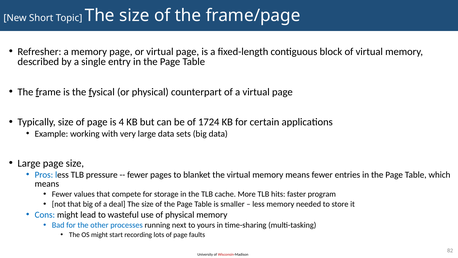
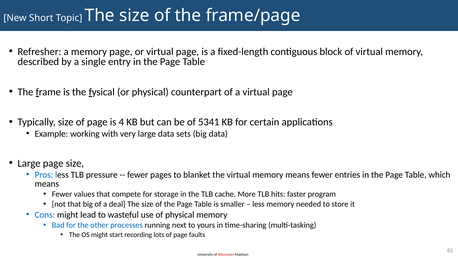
1724: 1724 -> 5341 (209, 122)
